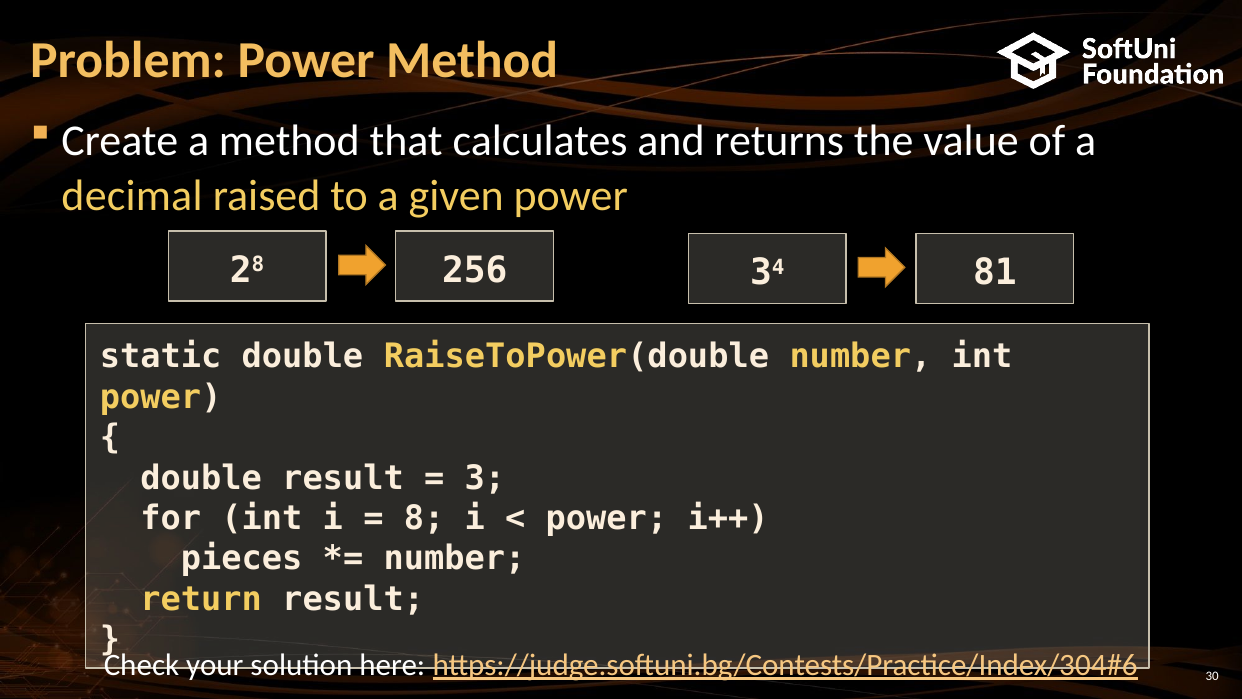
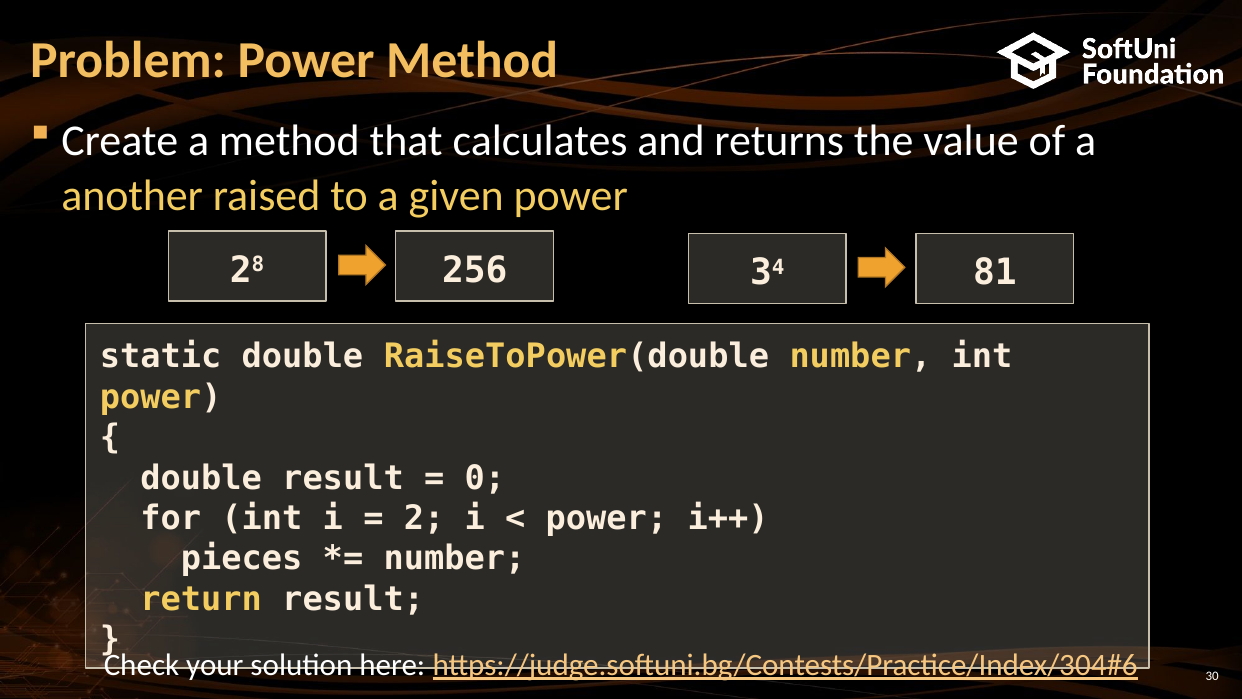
decimal: decimal -> another (132, 196)
3: 3 -> 0 (485, 478)
8: 8 -> 2 (424, 518)
